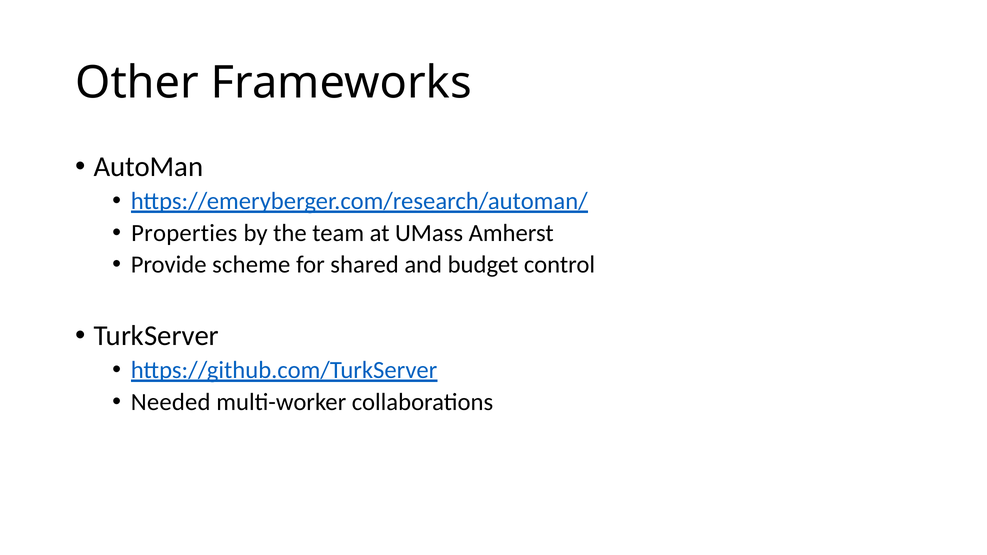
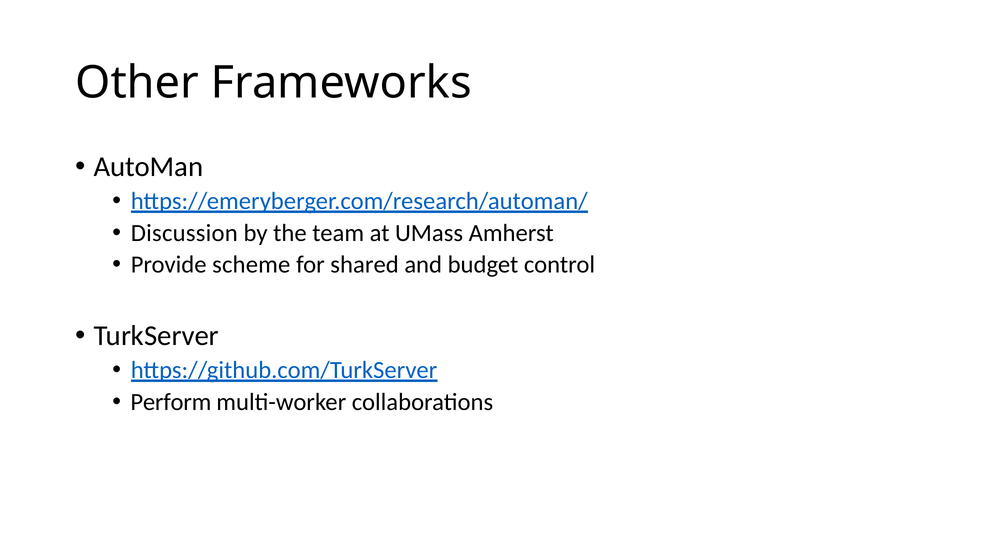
Properties: Properties -> Discussion (184, 233)
Needed: Needed -> Perform (171, 402)
